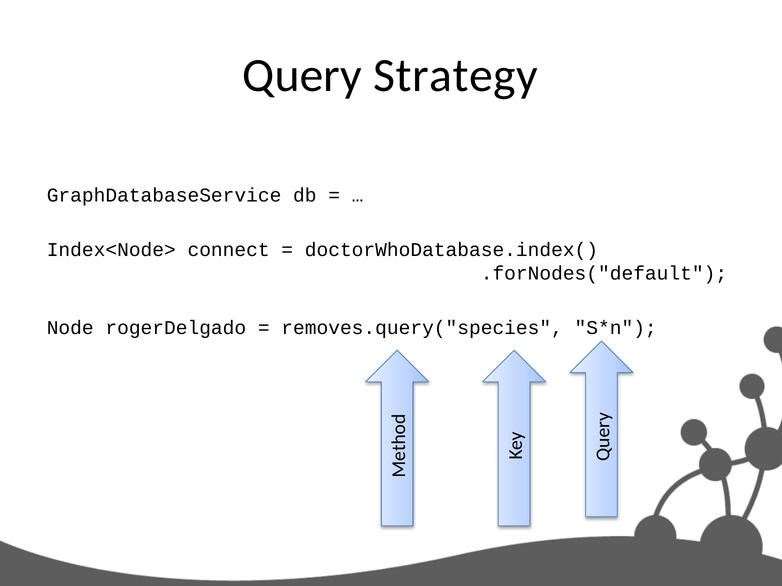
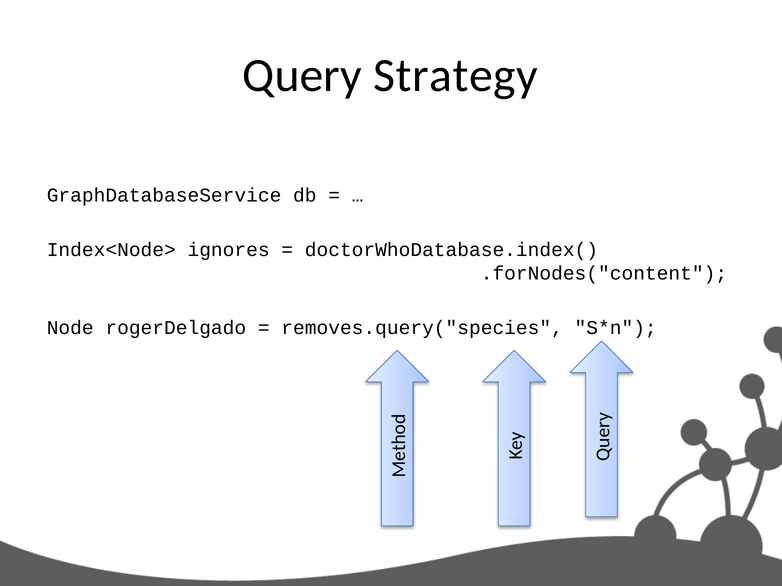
connect: connect -> ignores (229, 250)
.forNodes("default: .forNodes("default -> .forNodes("content (604, 273)
